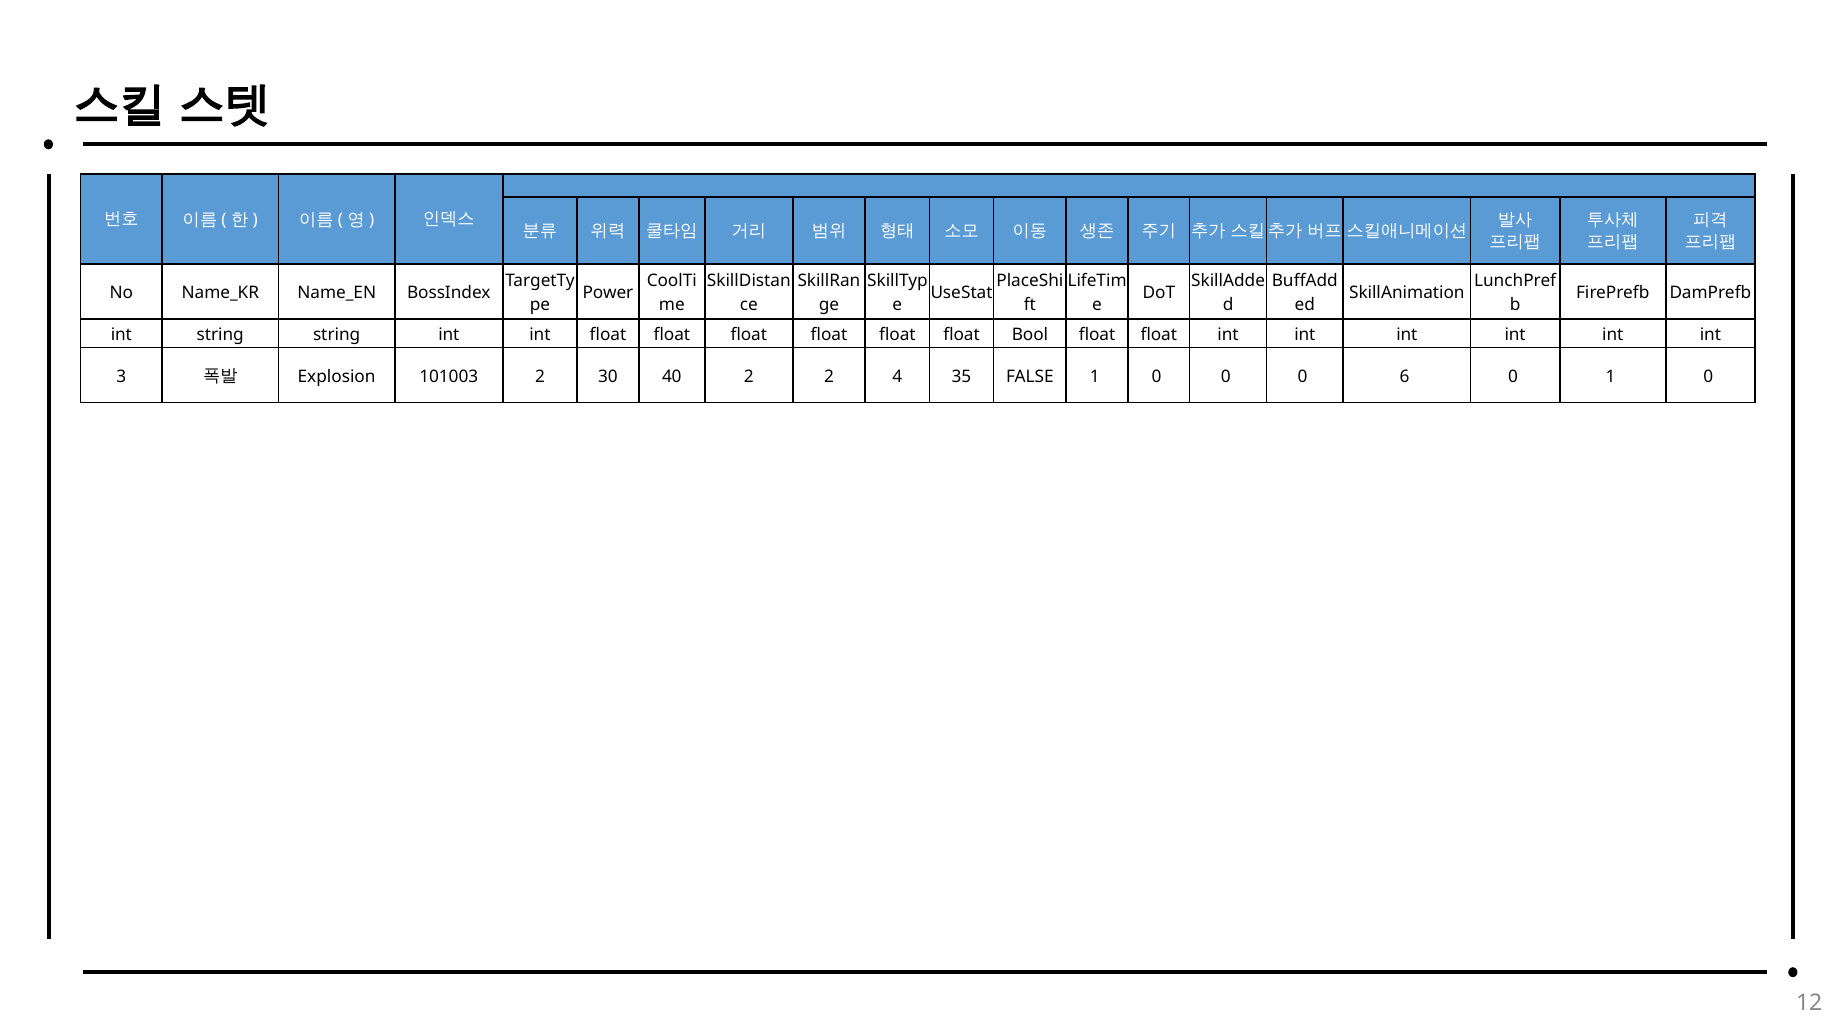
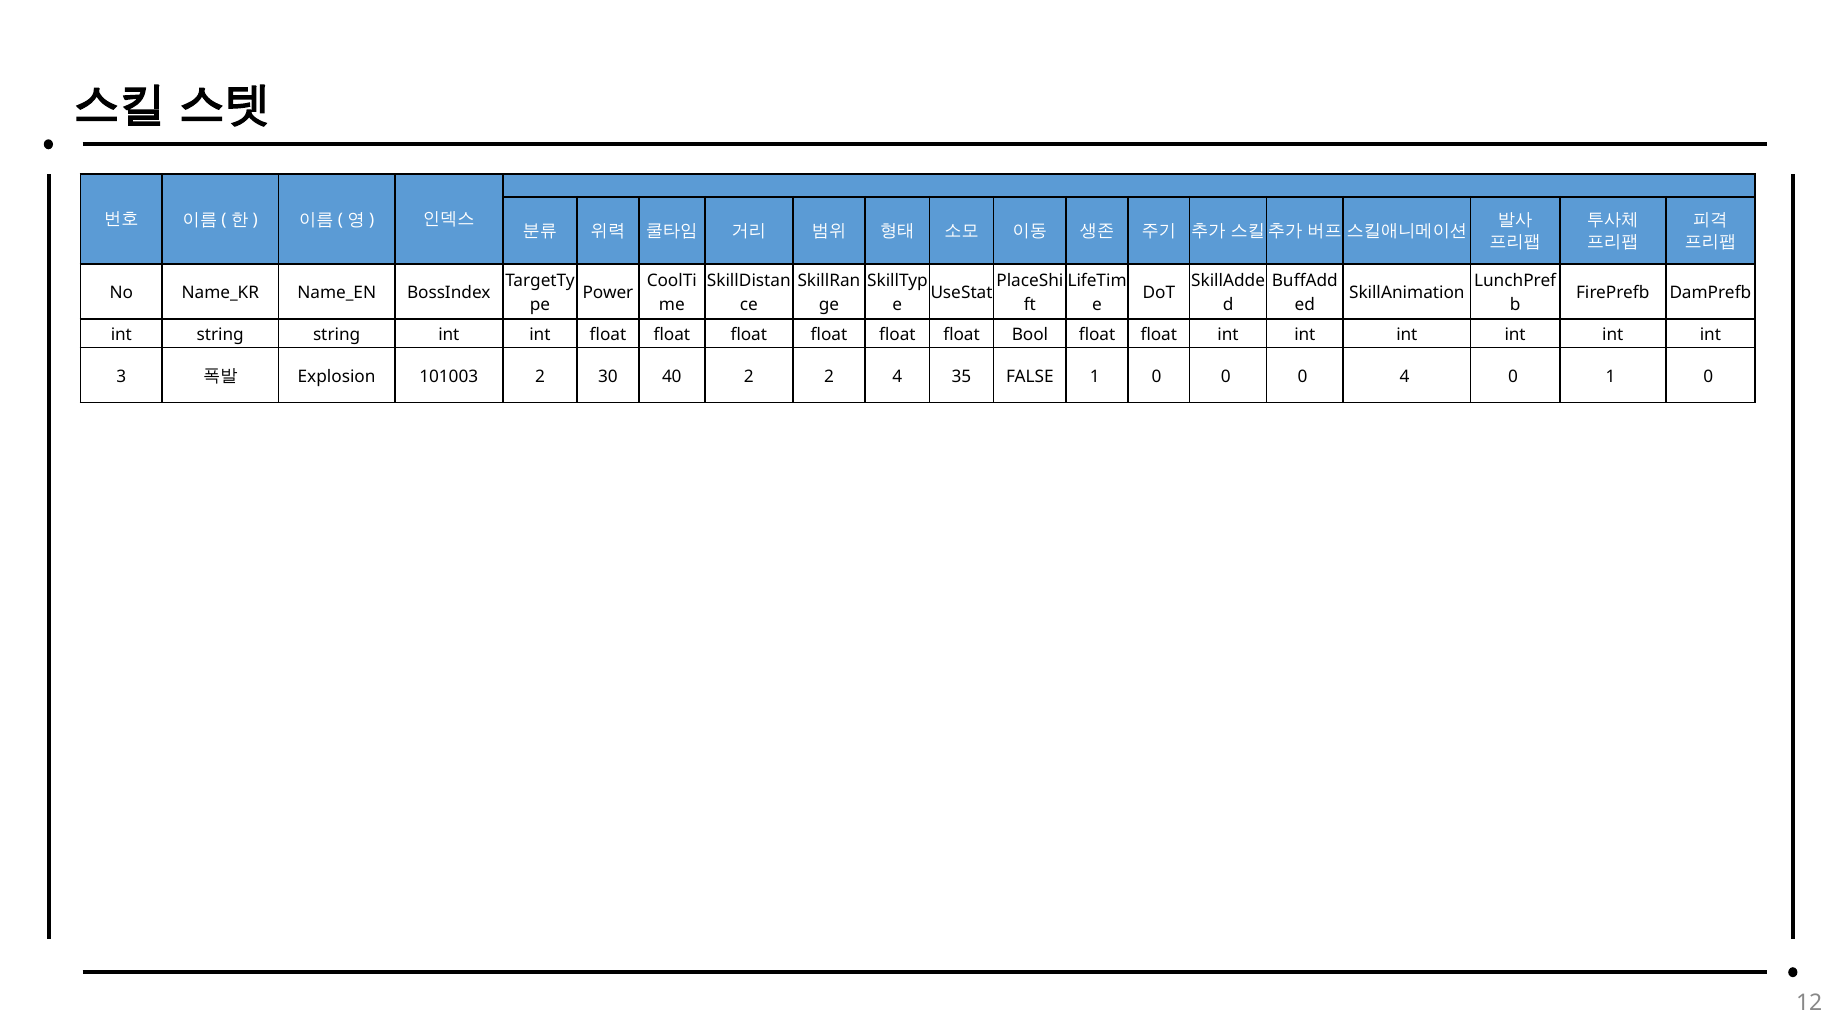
0 6: 6 -> 4 (1405, 376)
